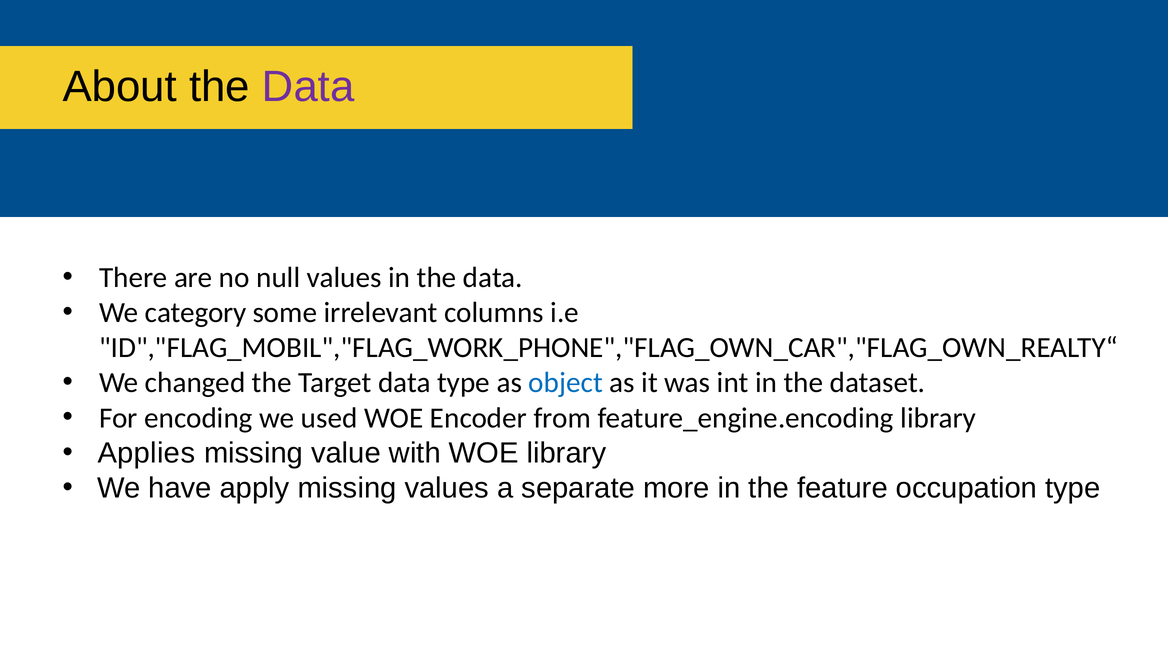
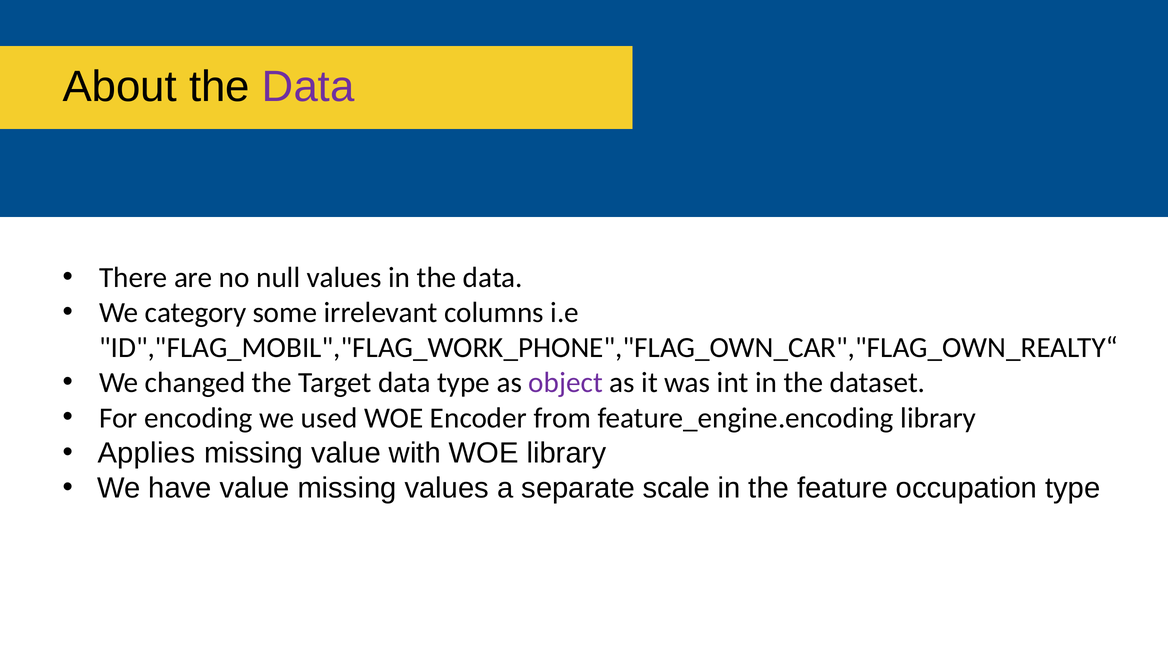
object colour: blue -> purple (566, 383)
have apply: apply -> value (255, 488)
more: more -> scale (676, 488)
